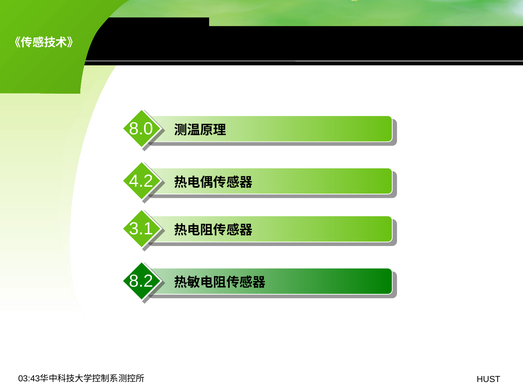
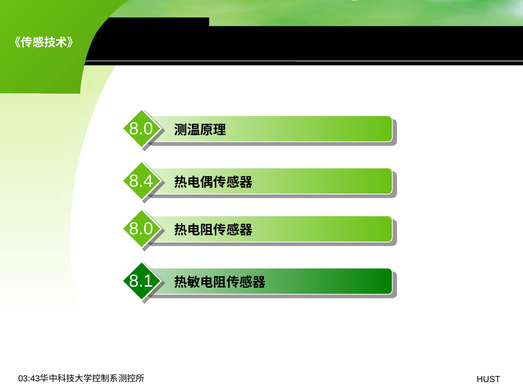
4.2: 4.2 -> 8.4 (141, 181)
3.1: 3.1 -> 8.0 (141, 229)
8.2: 8.2 -> 8.1 (141, 281)
